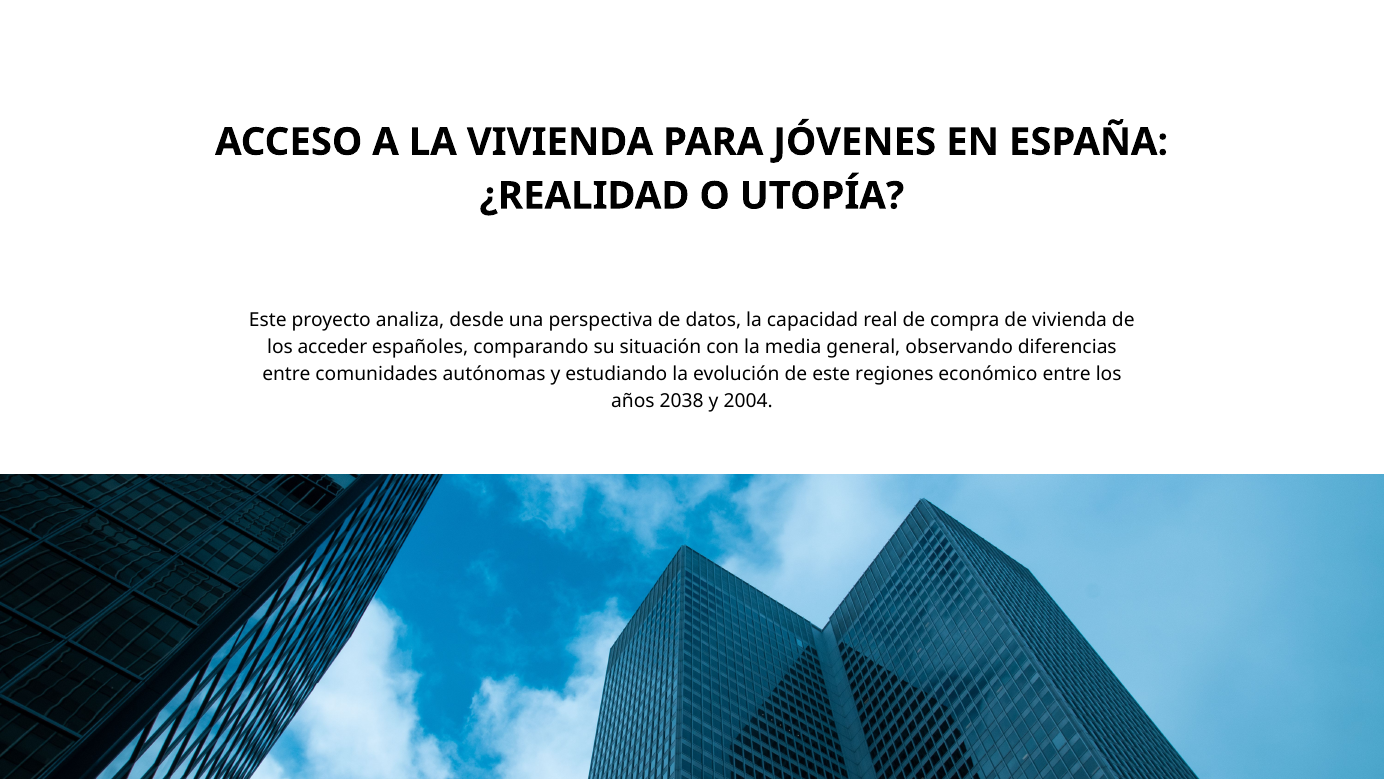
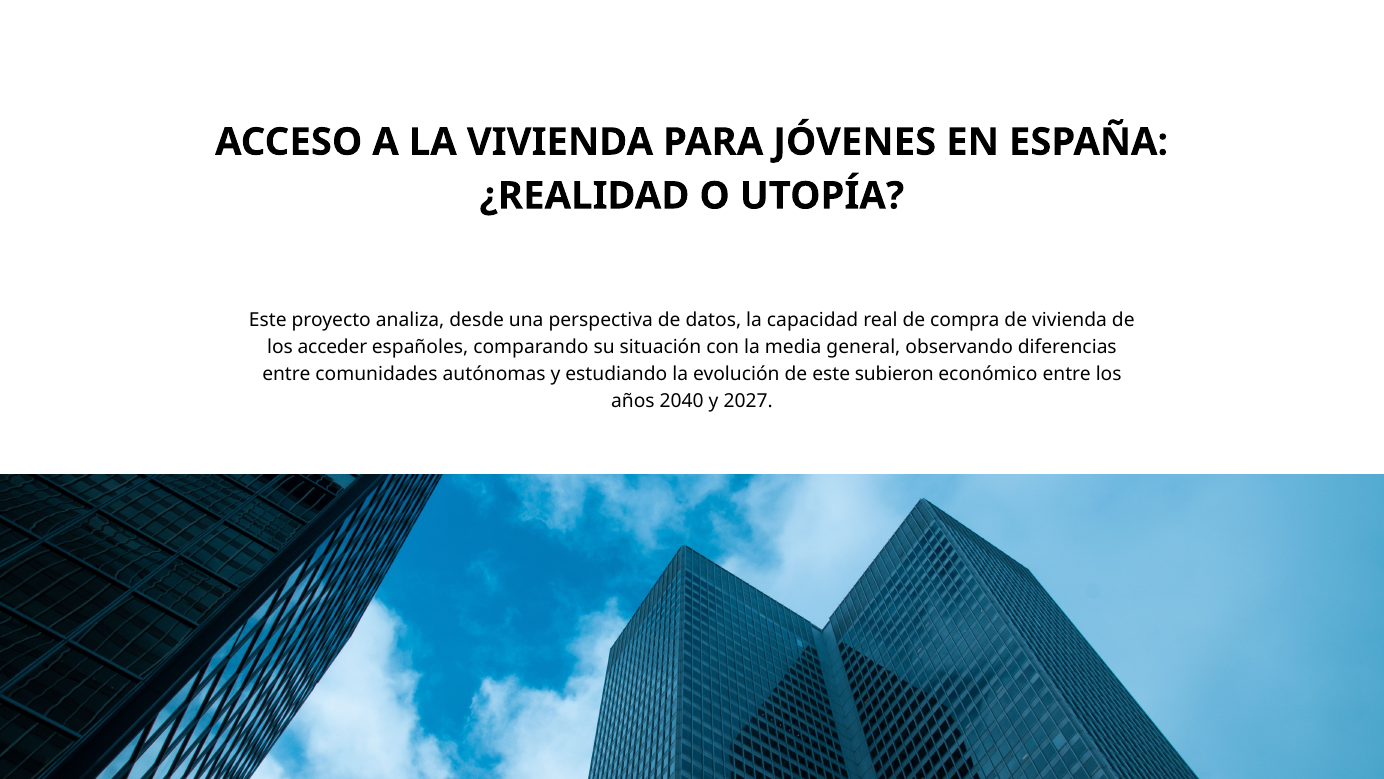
regiones: regiones -> subieron (894, 374)
2038: 2038 -> 2040 (682, 401)
2004: 2004 -> 2027 (748, 401)
